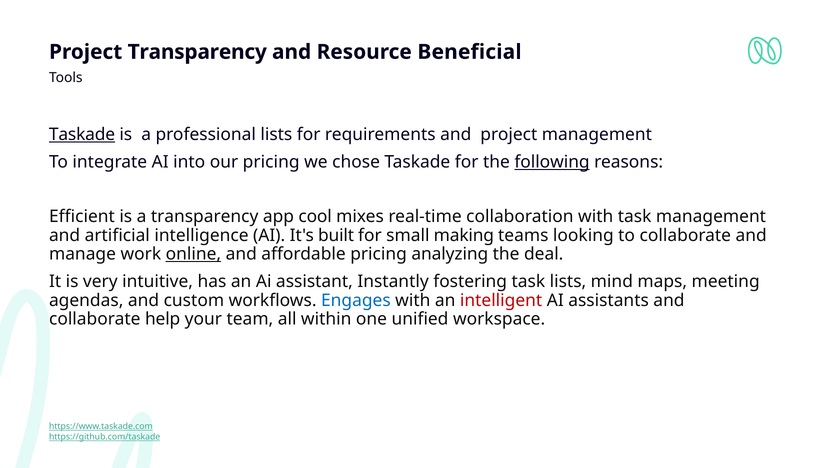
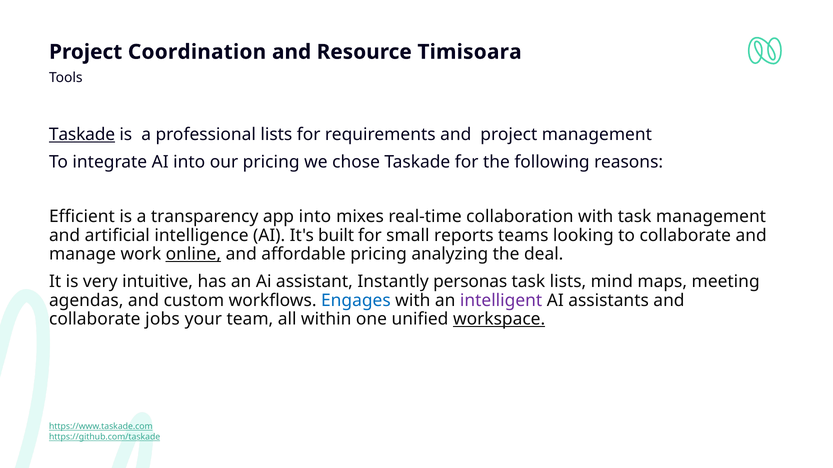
Project Transparency: Transparency -> Coordination (197, 52)
Beneficial: Beneficial -> Timisoara (470, 52)
following underline: present -> none (552, 162)
app cool: cool -> into (315, 217)
making: making -> reports (464, 236)
fostering: fostering -> personas (470, 282)
intelligent colour: red -> purple (501, 301)
help: help -> jobs (162, 319)
workspace underline: none -> present (499, 319)
